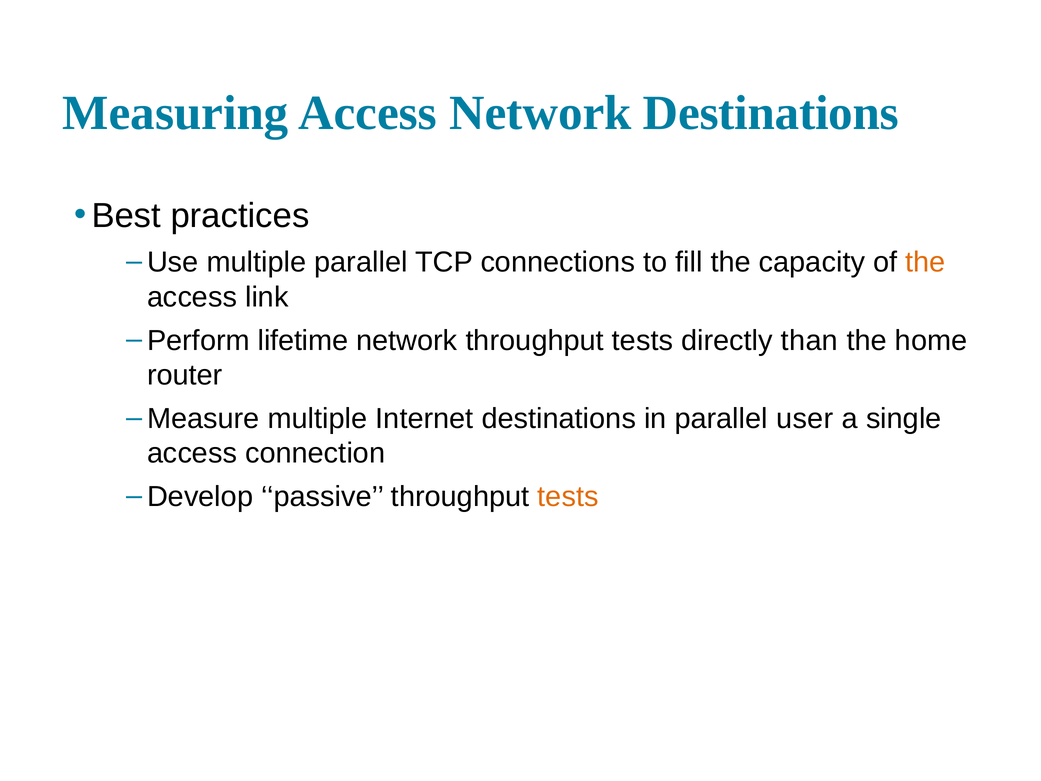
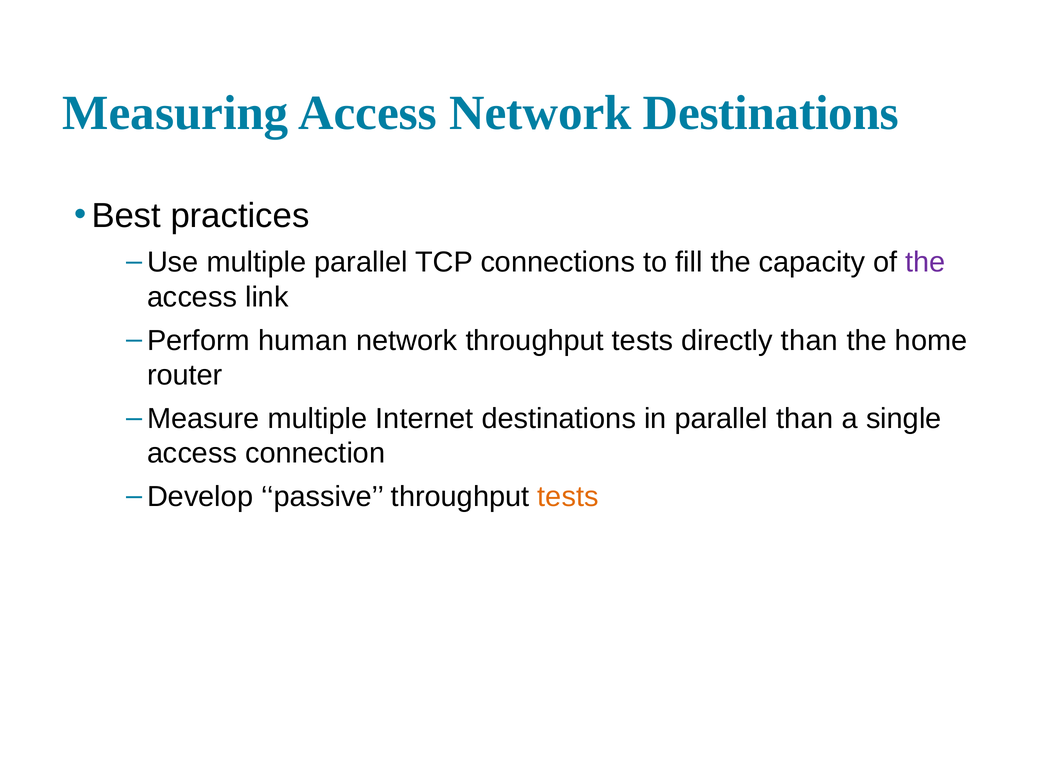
the colour: orange -> purple (925, 262)
lifetime: lifetime -> human (303, 340)
parallel user: user -> than (805, 419)
